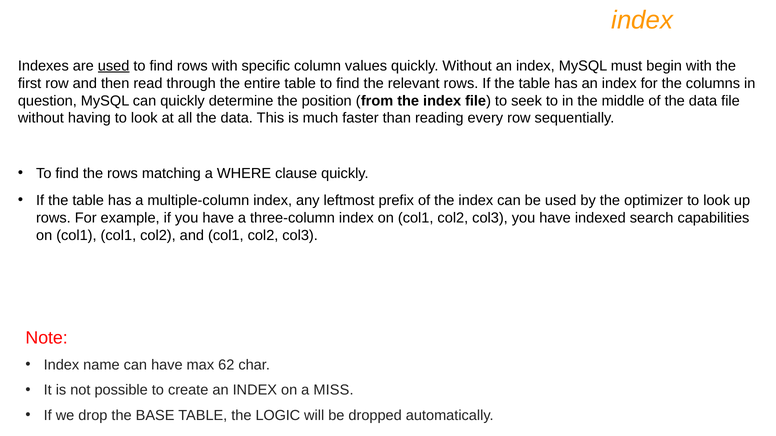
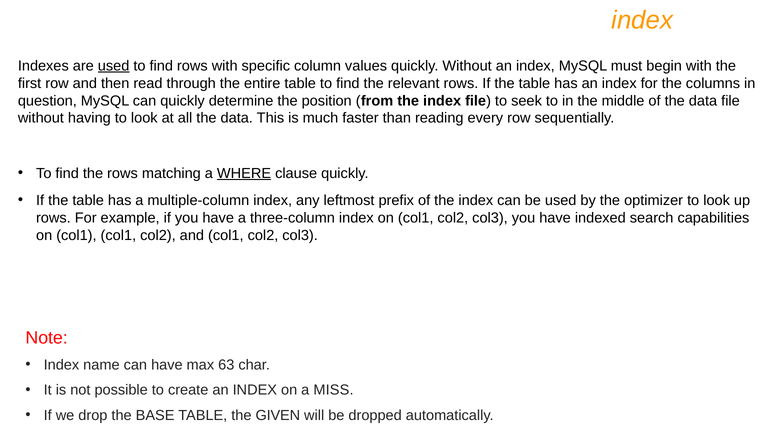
WHERE underline: none -> present (244, 173)
62: 62 -> 63 (226, 365)
LOGIC: LOGIC -> GIVEN (278, 416)
